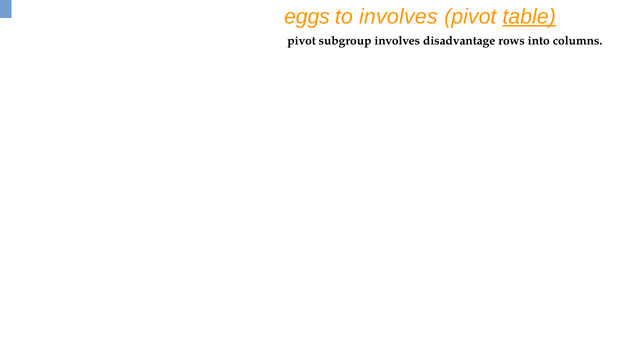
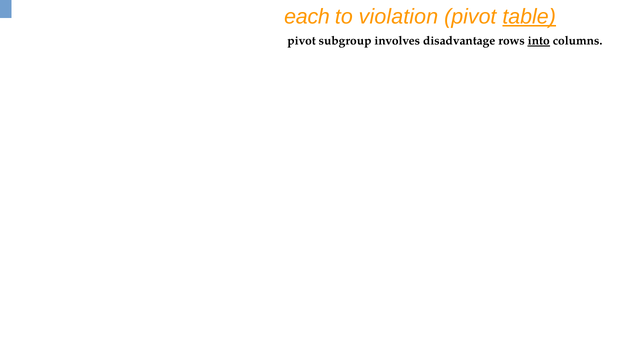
eggs: eggs -> each (307, 17)
to involves: involves -> violation (398, 17)
into underline: none -> present (539, 41)
